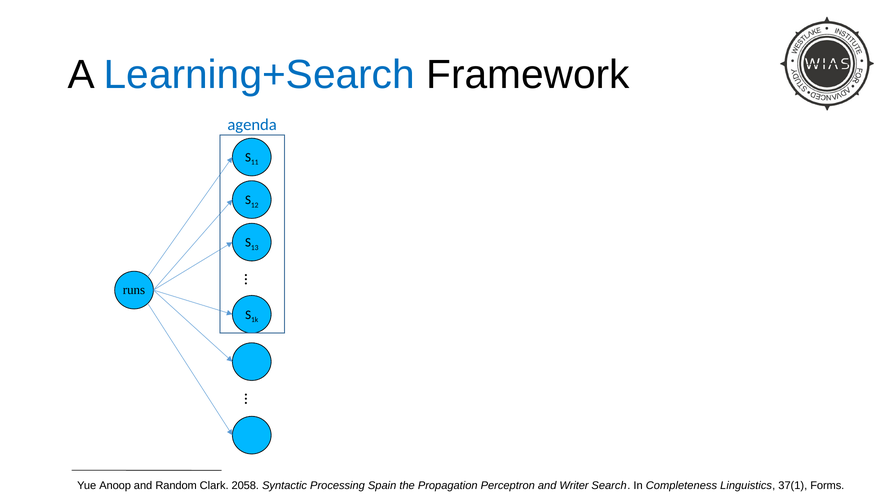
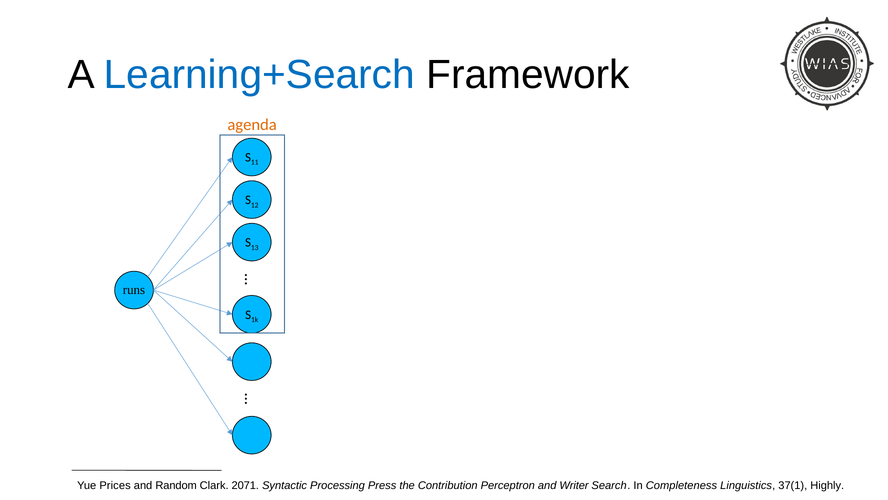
agenda colour: blue -> orange (252, 125)
Anoop: Anoop -> Prices (115, 485)
2058: 2058 -> 2071 (245, 485)
Spain: Spain -> Press (382, 485)
Propagation: Propagation -> Contribution (448, 485)
Forms: Forms -> Highly (827, 485)
